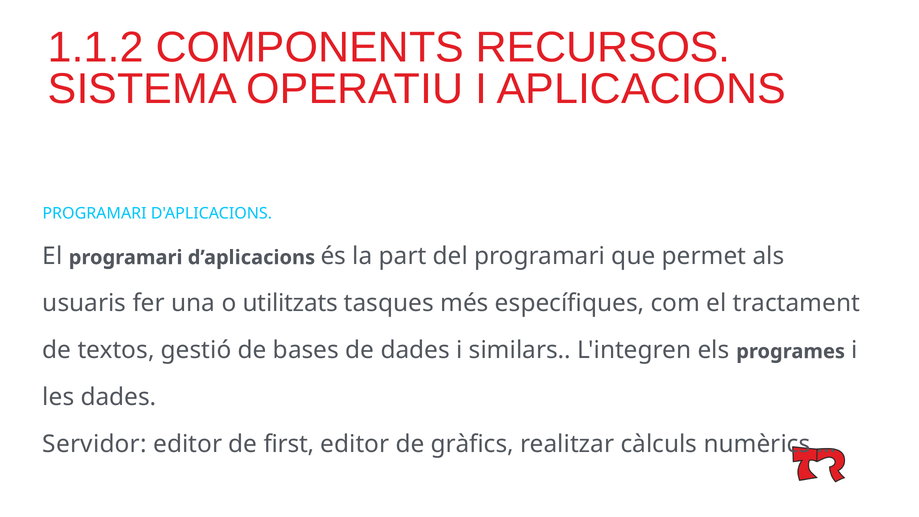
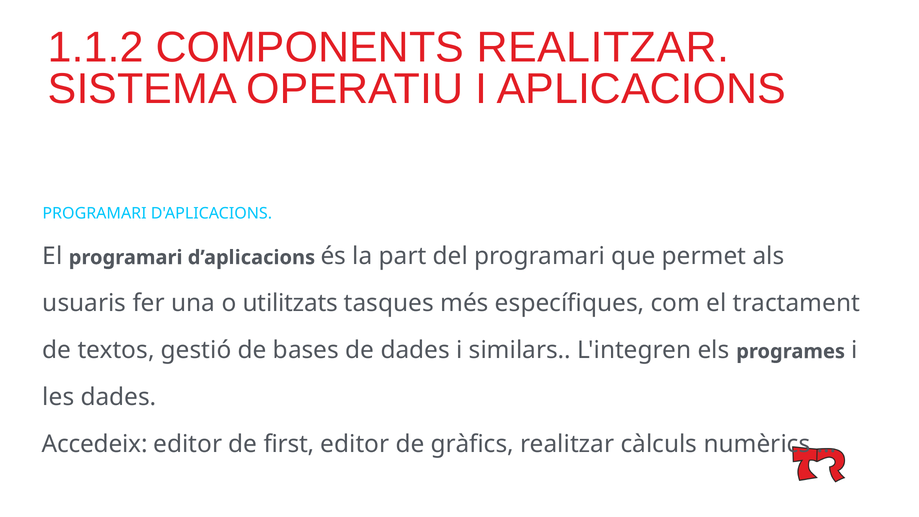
COMPONENTS RECURSOS: RECURSOS -> REALITZAR (603, 48)
Servidor: Servidor -> Accedeix (95, 444)
